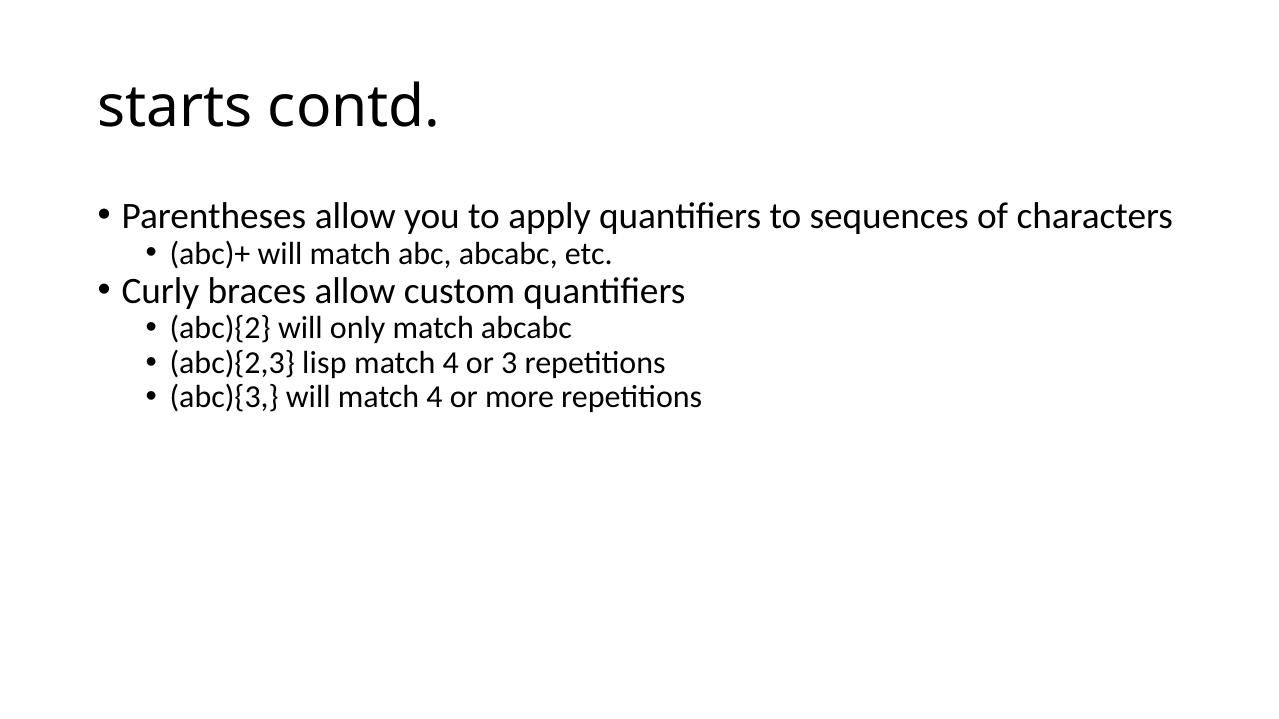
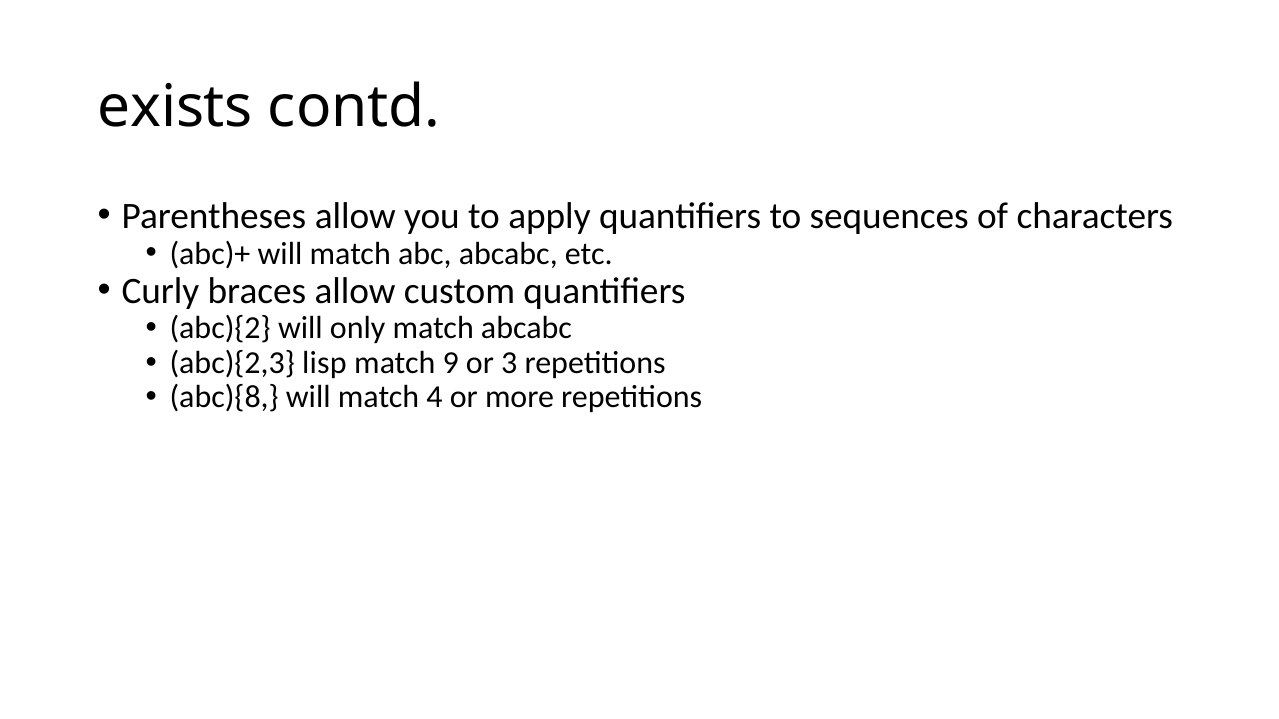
starts: starts -> exists (175, 107)
4: 4 -> 9 (451, 363)
abc){3: abc){3 -> abc){8 (224, 398)
